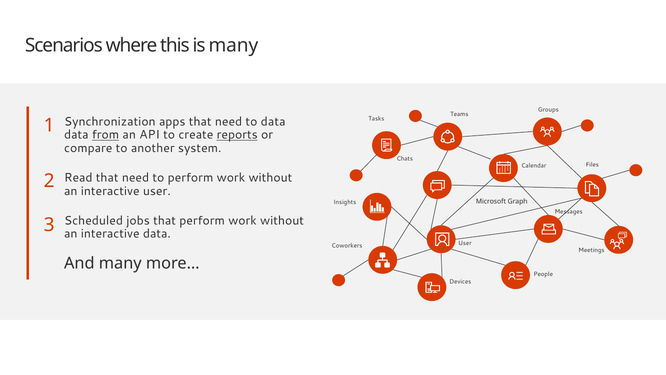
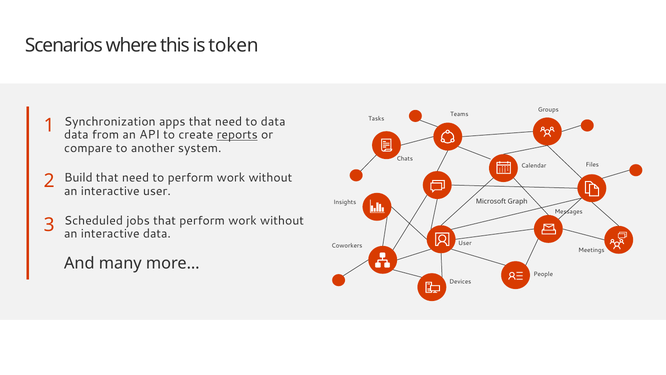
is many: many -> token (233, 46)
from underline: present -> none (106, 135)
Read: Read -> Build (78, 178)
